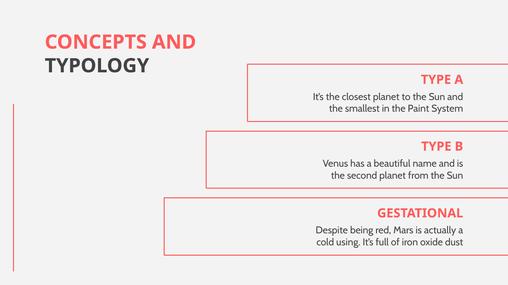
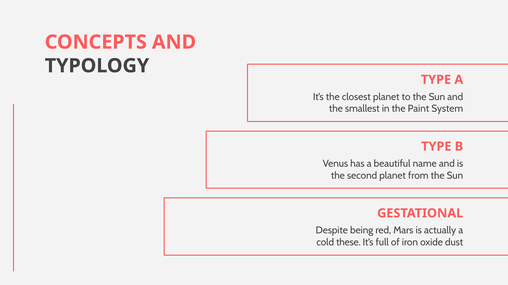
using: using -> these (348, 243)
